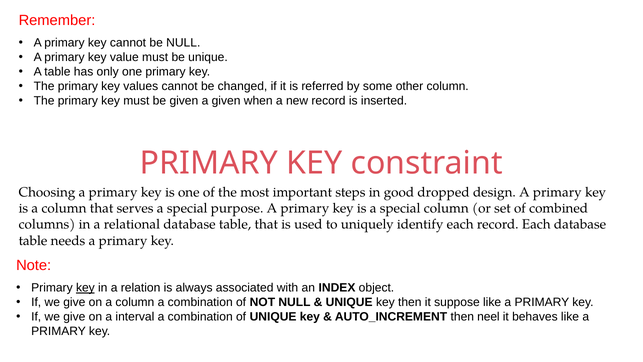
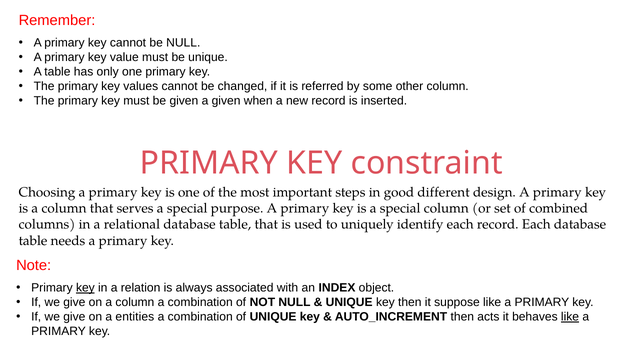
dropped: dropped -> different (444, 192)
interval: interval -> entities (135, 316)
neel: neel -> acts (488, 316)
like underline: none -> present (570, 316)
